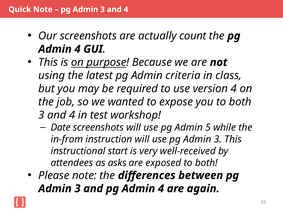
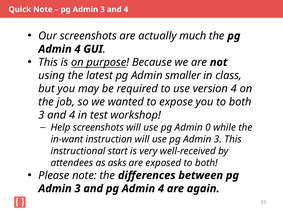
count: count -> much (193, 36)
criteria: criteria -> smaller (183, 76)
Date: Date -> Help (61, 128)
5: 5 -> 0 (208, 128)
in-from: in-from -> in-want (67, 139)
